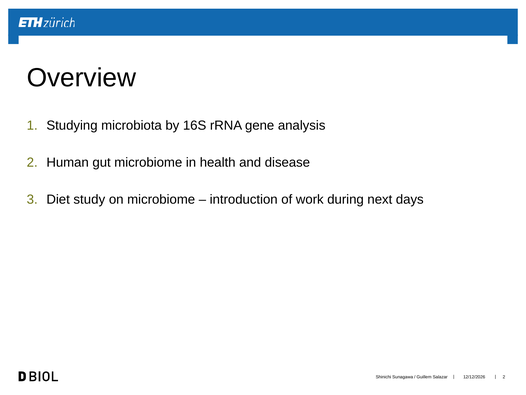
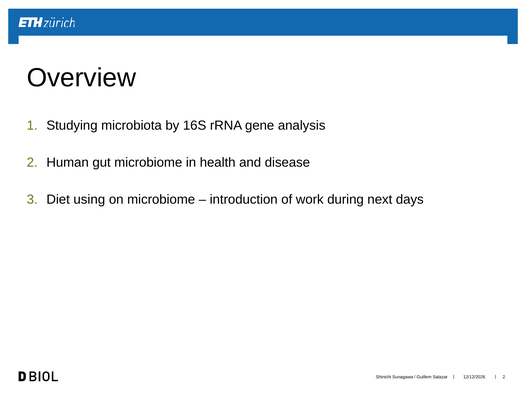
study: study -> using (89, 199)
